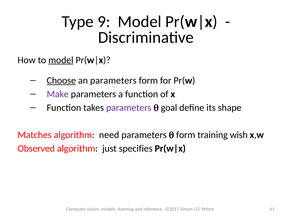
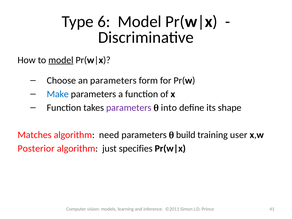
9: 9 -> 6 (104, 22)
Choose underline: present -> none (61, 80)
Make colour: purple -> blue (58, 94)
goal: goal -> into (169, 108)
q form: form -> build (186, 135)
wish: wish -> user (239, 135)
Observed: Observed -> Posterior (36, 149)
